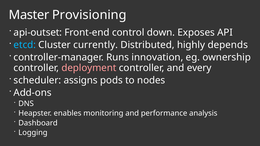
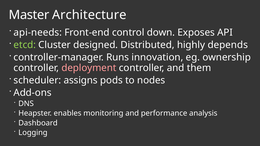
Provisioning: Provisioning -> Architecture (89, 15)
api-outset: api-outset -> api-needs (38, 32)
etcd colour: light blue -> light green (25, 45)
currently: currently -> designed (96, 45)
every: every -> them (199, 68)
